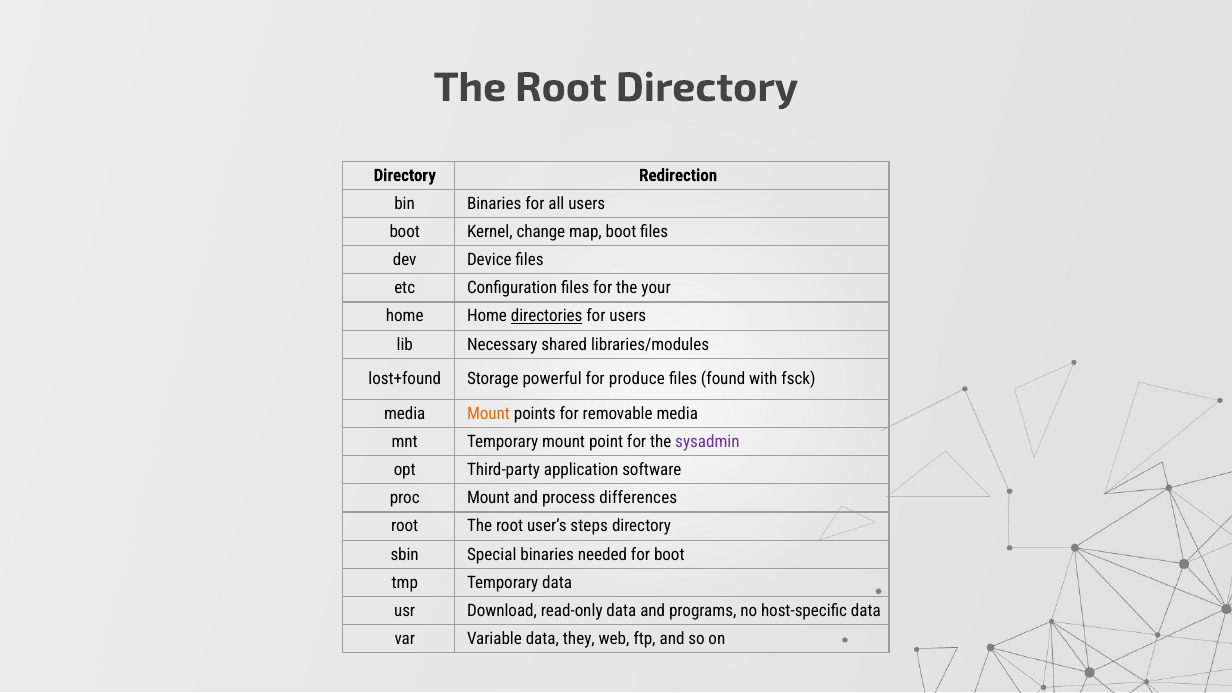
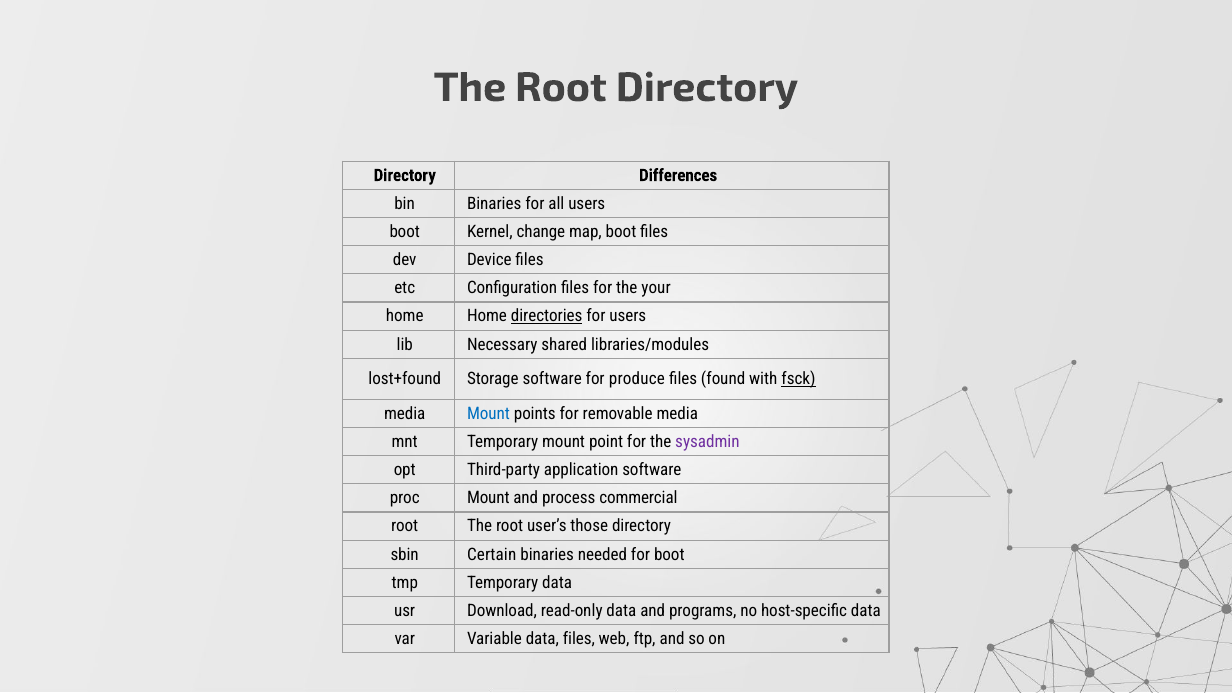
Redirection: Redirection -> Differences (678, 175)
Storage powerful: powerful -> software (552, 379)
fsck underline: none -> present (798, 379)
Mount colour: orange -> blue (488, 414)
differences: differences -> commercial (638, 498)
steps: steps -> those (589, 526)
Special: Special -> Certain (492, 555)
data they: they -> files (579, 639)
